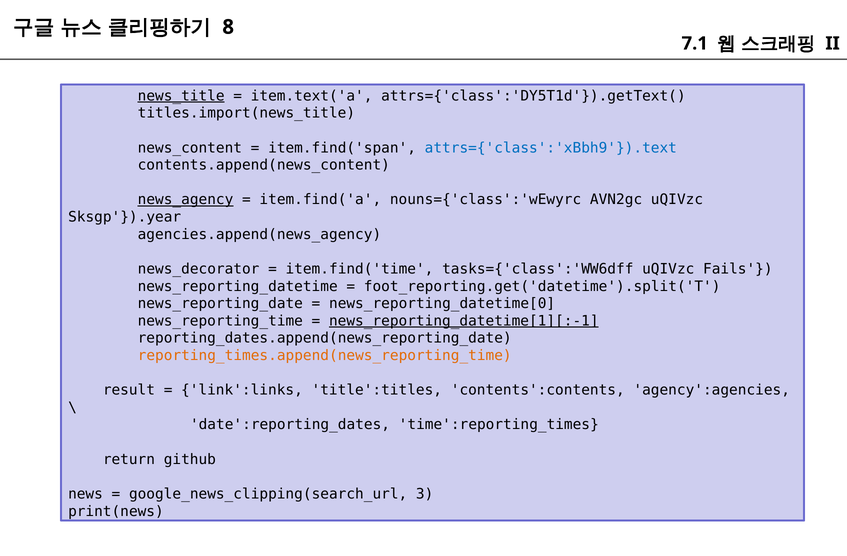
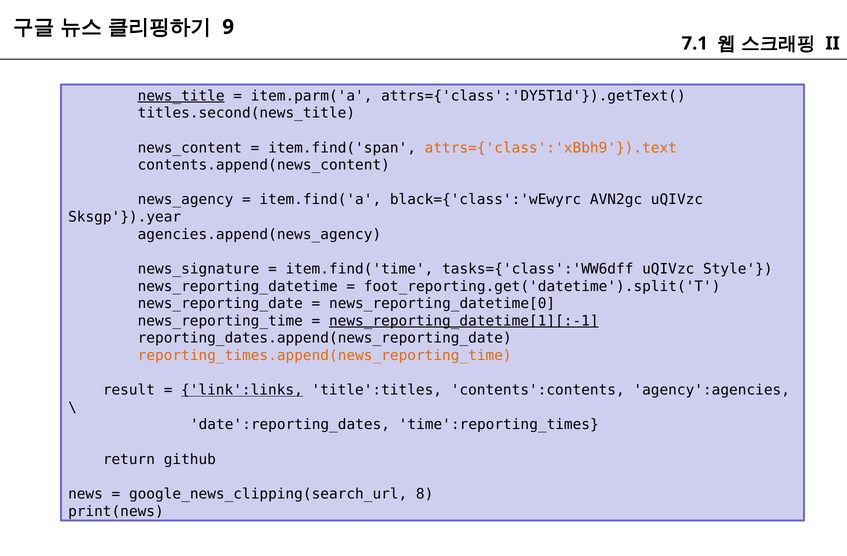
8: 8 -> 9 (228, 27)
item.text('a: item.text('a -> item.parm('a (312, 96)
titles.import(news_title: titles.import(news_title -> titles.second(news_title (246, 113)
attrs={'class':'xBbh9'}).text colour: blue -> orange (551, 148)
news_agency underline: present -> none (186, 200)
nouns={'class':'wEwyrc: nouns={'class':'wEwyrc -> black={'class':'wEwyrc (486, 200)
news_decorator: news_decorator -> news_signature (199, 269)
Fails: Fails -> Style (738, 269)
link':links underline: none -> present (242, 390)
3: 3 -> 8 (425, 494)
